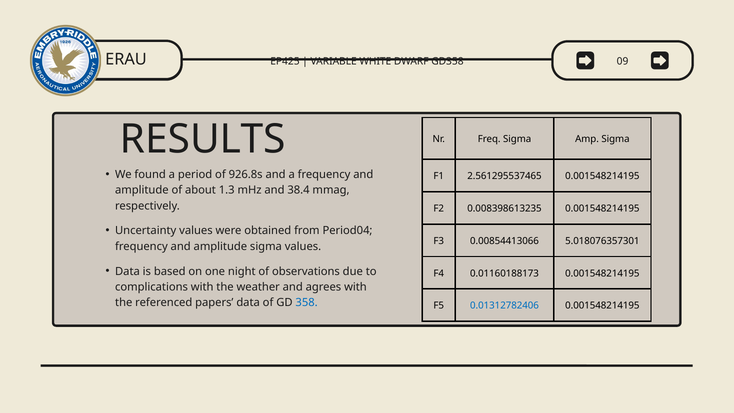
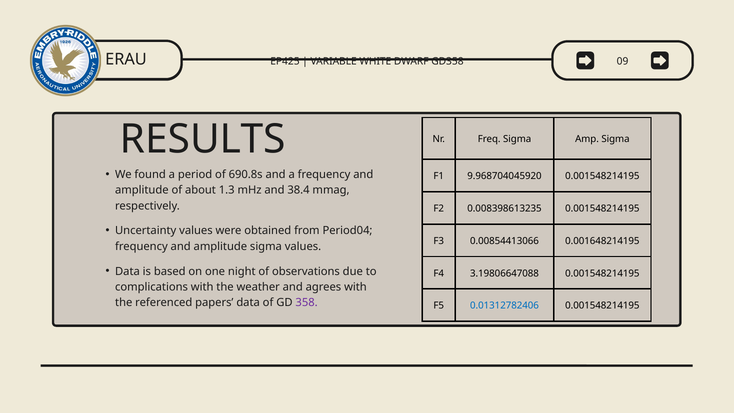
926.8s: 926.8s -> 690.8s (246, 174)
2.561295537465: 2.561295537465 -> 9.968704045920 (504, 176)
5.018076357301: 5.018076357301 -> 0.001648214195 (602, 241)
0.01160188173: 0.01160188173 -> 3.19806647088 (504, 273)
358 colour: blue -> purple (307, 303)
